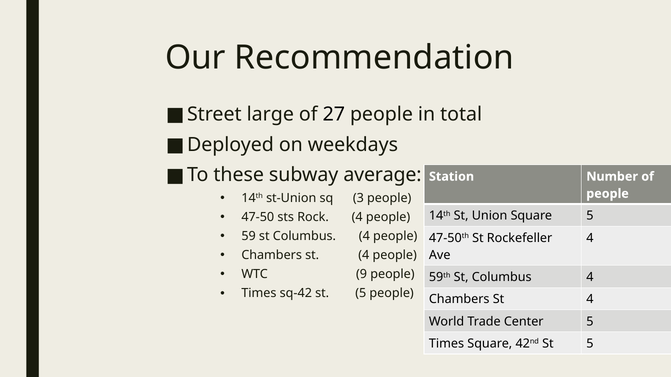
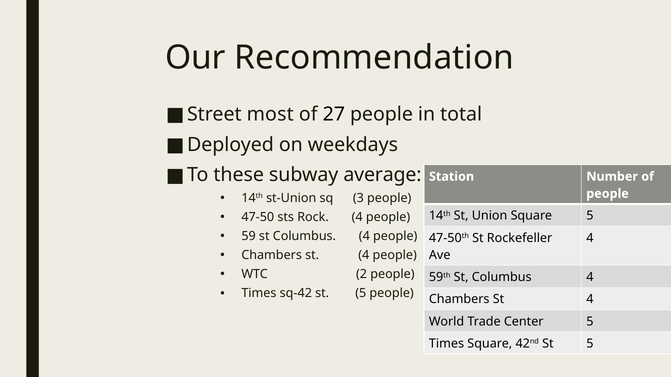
large: large -> most (270, 114)
9: 9 -> 2 (362, 274)
